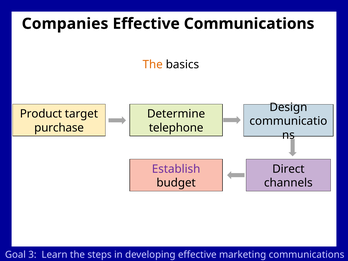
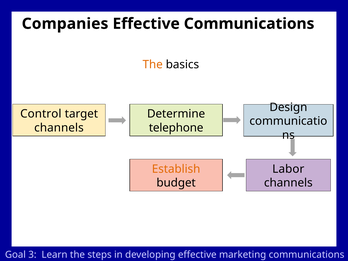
Product: Product -> Control (41, 114)
purchase: purchase -> channels (59, 128)
Establish colour: purple -> orange (176, 169)
Direct: Direct -> Labor (288, 169)
